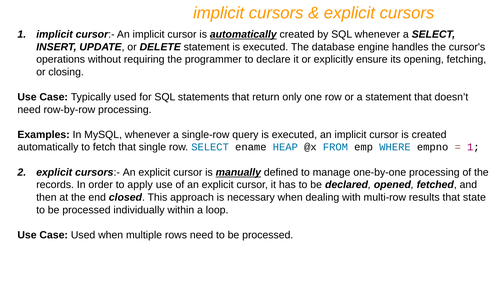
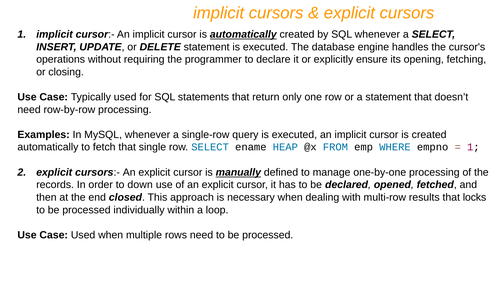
apply: apply -> down (140, 185)
state: state -> locks (475, 197)
